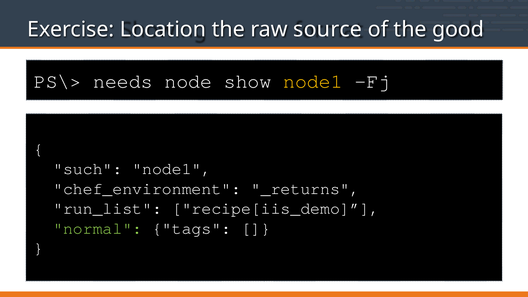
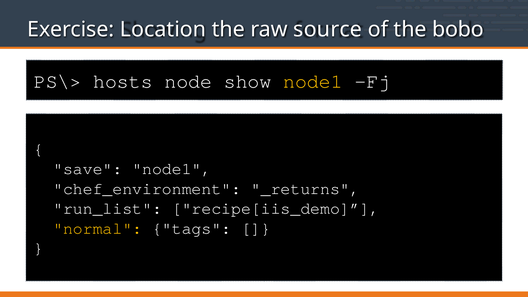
good: good -> bobo (458, 29)
needs: needs -> hosts (123, 81)
such: such -> save (88, 169)
normal colour: light green -> yellow (98, 228)
